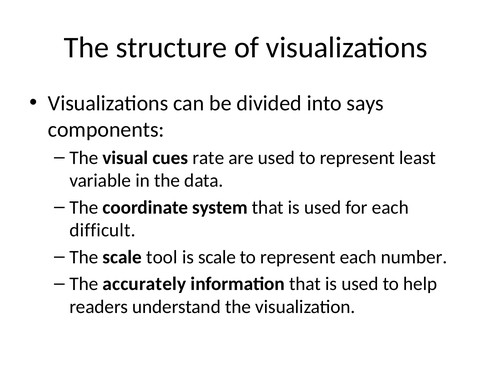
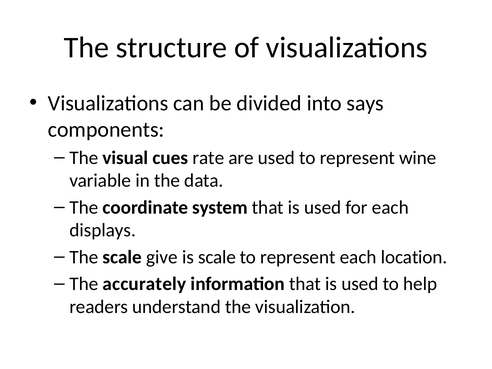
least: least -> wine (418, 158)
difficult: difficult -> displays (103, 230)
tool: tool -> give (162, 257)
number: number -> location (414, 257)
